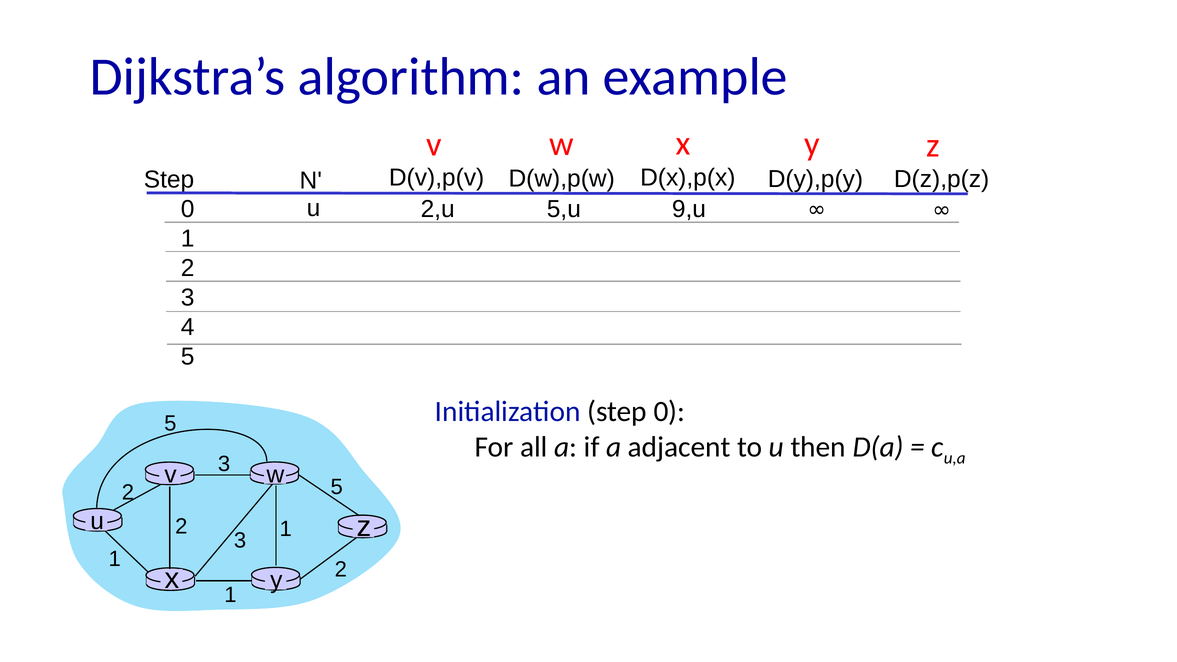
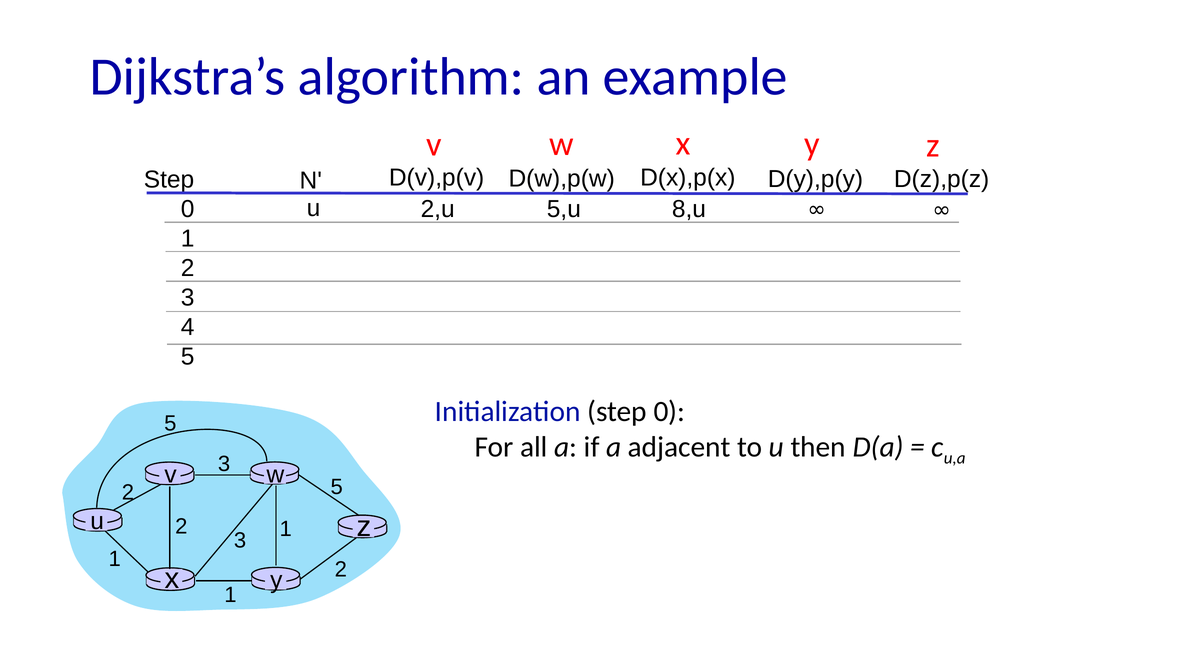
9,u: 9,u -> 8,u (689, 209)
